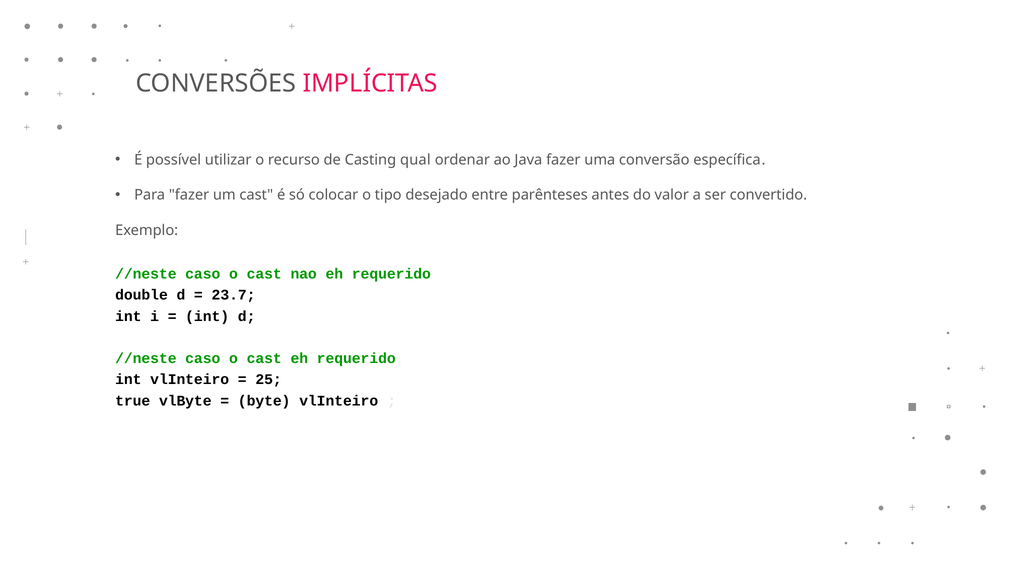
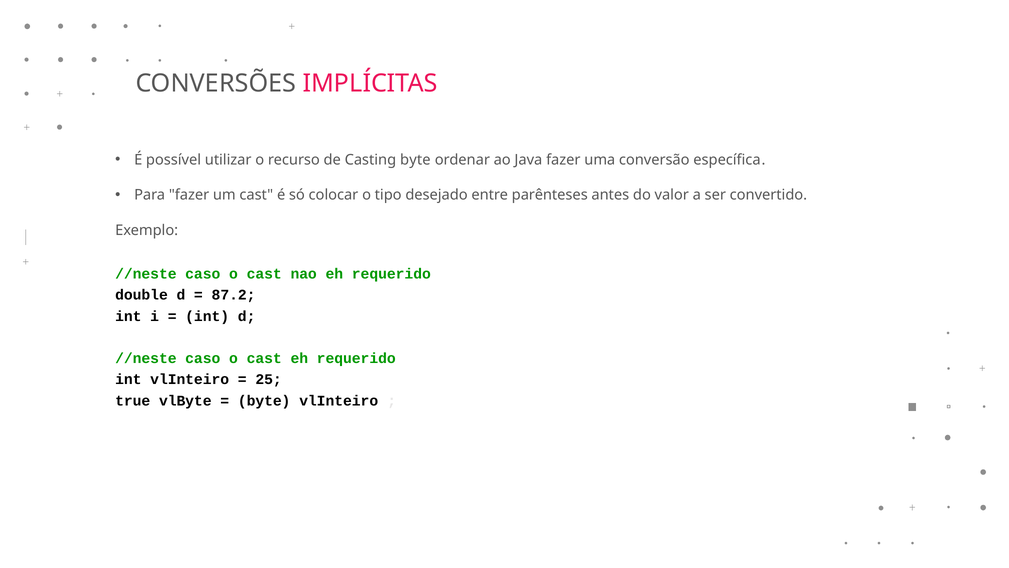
Casting qual: qual -> byte (415, 160)
23.7: 23.7 -> 87.2 (234, 295)
